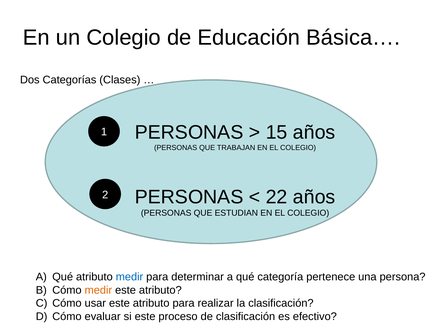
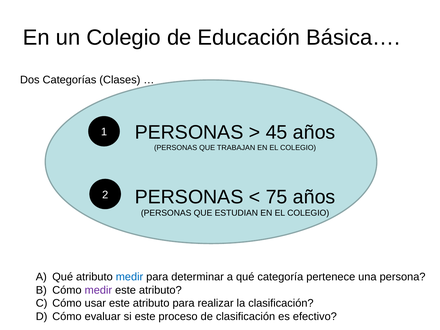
15: 15 -> 45 (277, 132)
22: 22 -> 75 (277, 197)
medir colour: orange -> purple (98, 290)
